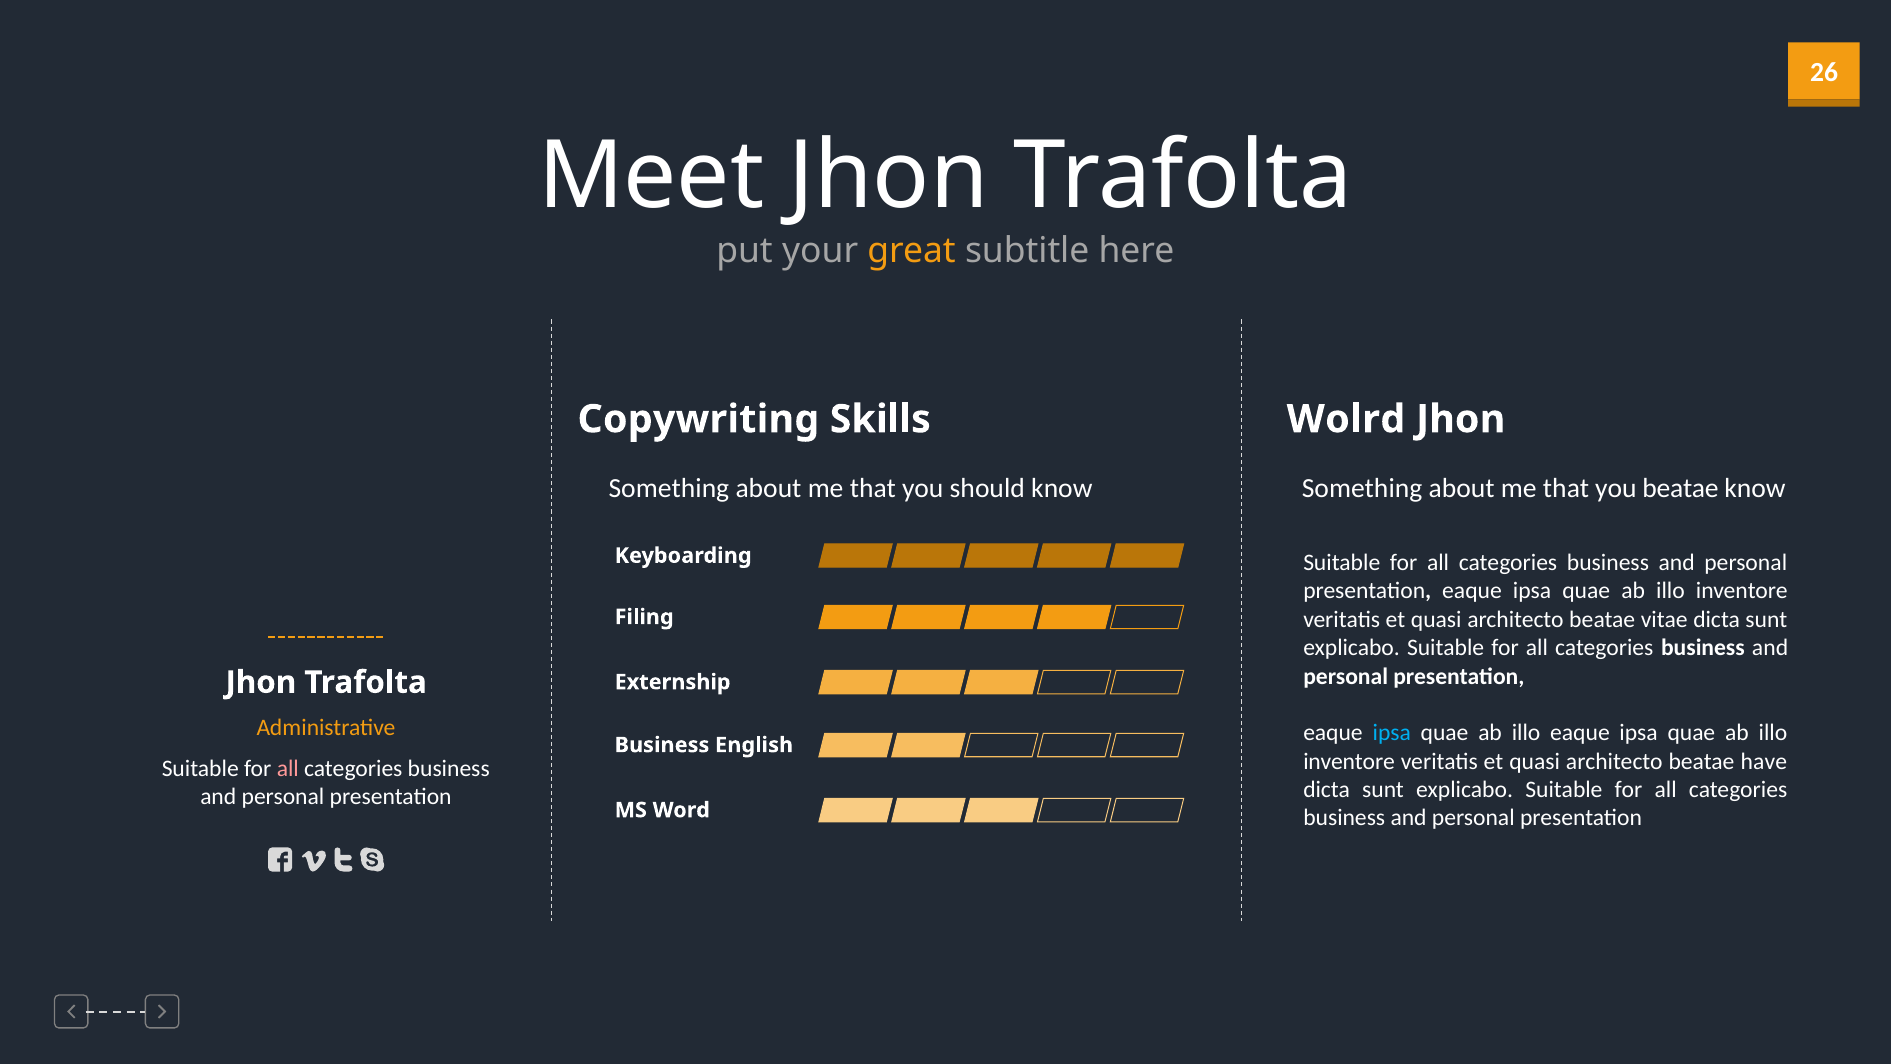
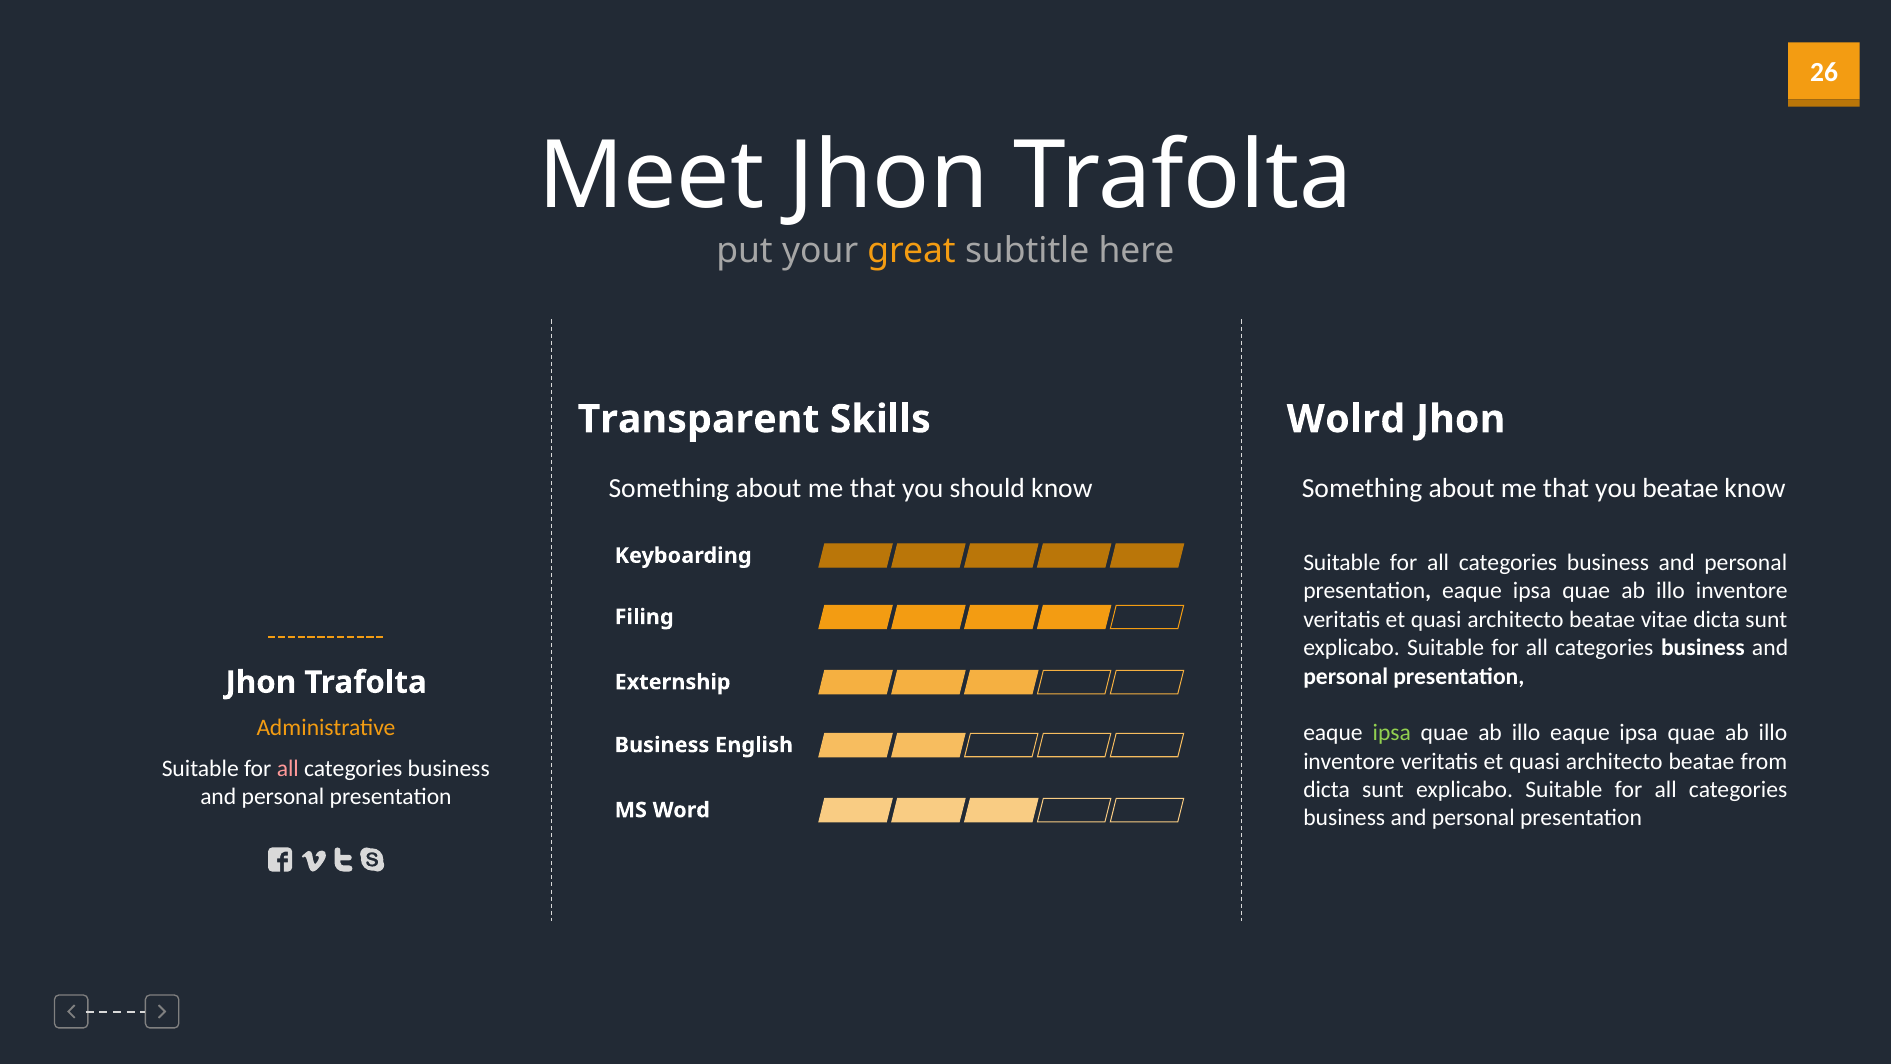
Copywriting: Copywriting -> Transparent (698, 419)
ipsa colour: light blue -> light green (1392, 733)
have: have -> from (1764, 761)
